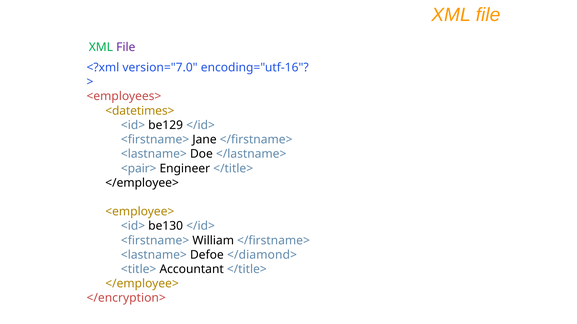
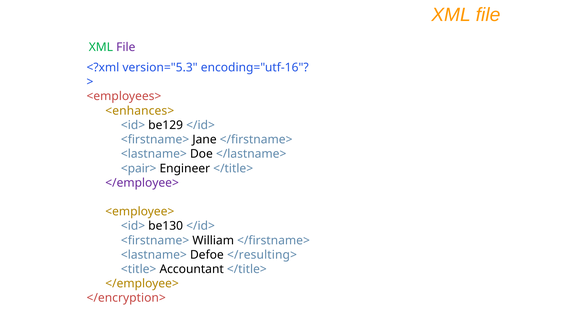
version="7.0: version="7.0 -> version="5.3 (160, 68)
<datetimes>: <datetimes> -> <enhances> (140, 111)
</employee> colour: black -> purple (142, 183)
</diamond>: </diamond> -> </resulting> (262, 255)
